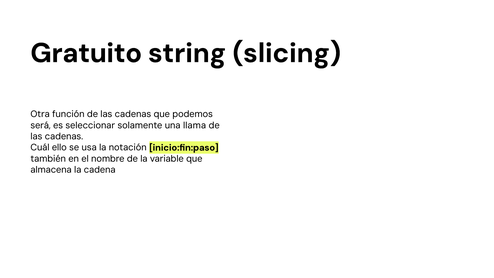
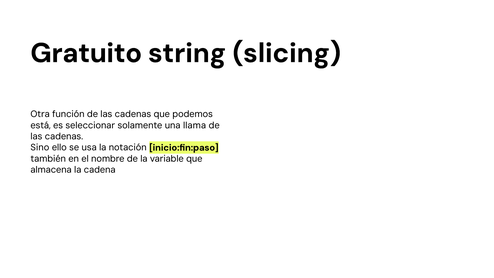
será: será -> está (41, 125)
Cuál: Cuál -> Sino (40, 148)
